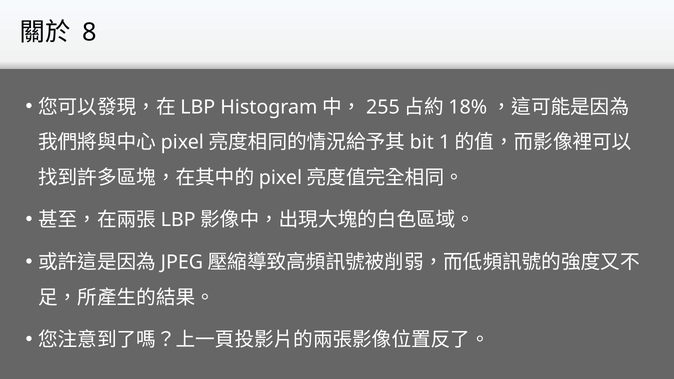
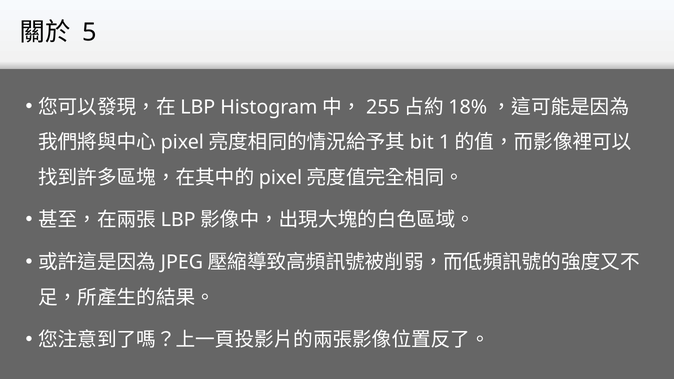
8: 8 -> 5 (89, 32)
